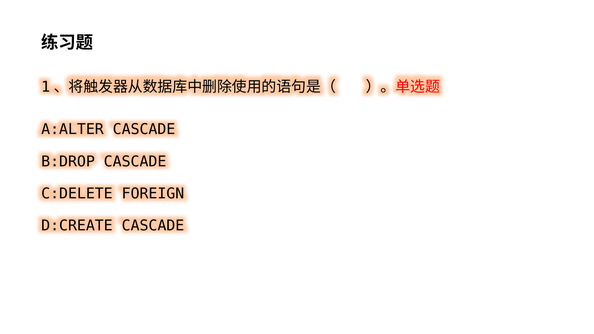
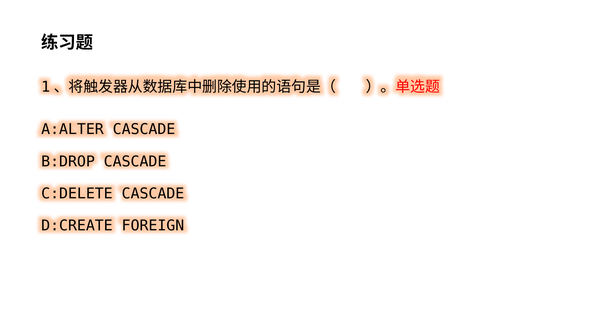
C:DELETE FOREIGN: FOREIGN -> CASCADE (153, 194)
D:CREATE CASCADE: CASCADE -> FOREIGN (153, 226)
